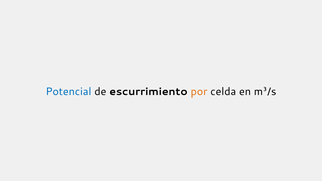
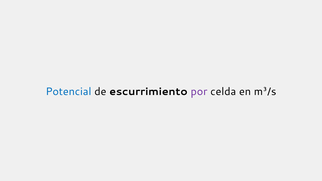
por colour: orange -> purple (199, 92)
